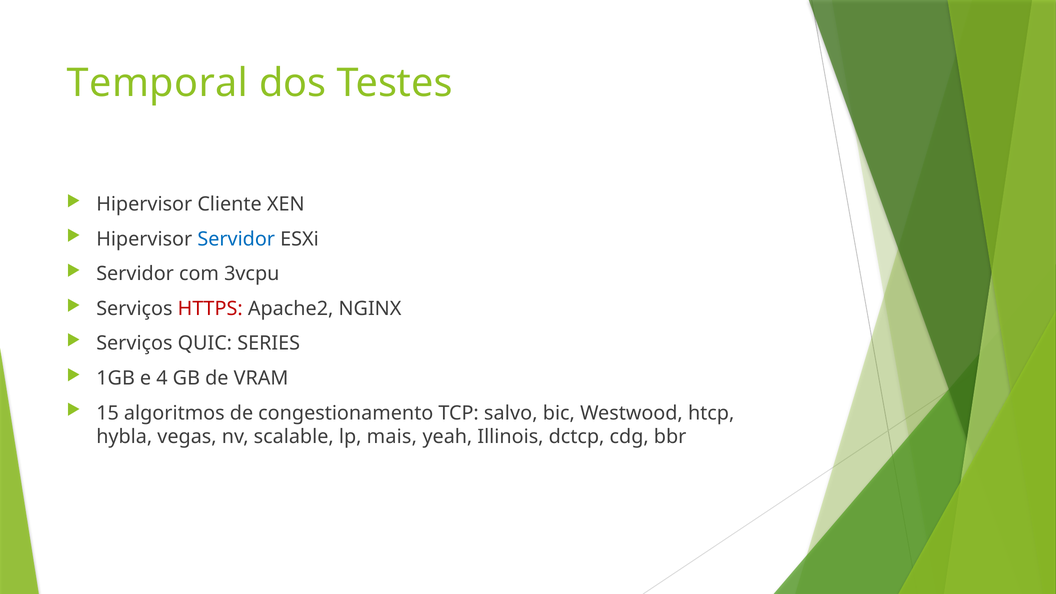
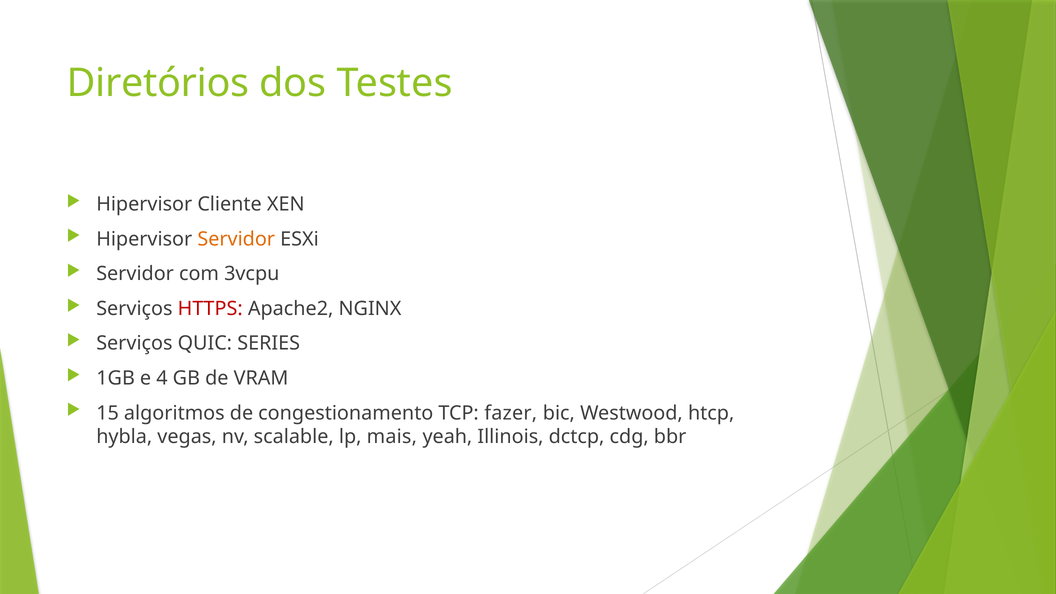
Temporal: Temporal -> Diretórios (158, 83)
Servidor colour: blue -> orange (236, 239)
salvo: salvo -> fazer (511, 413)
